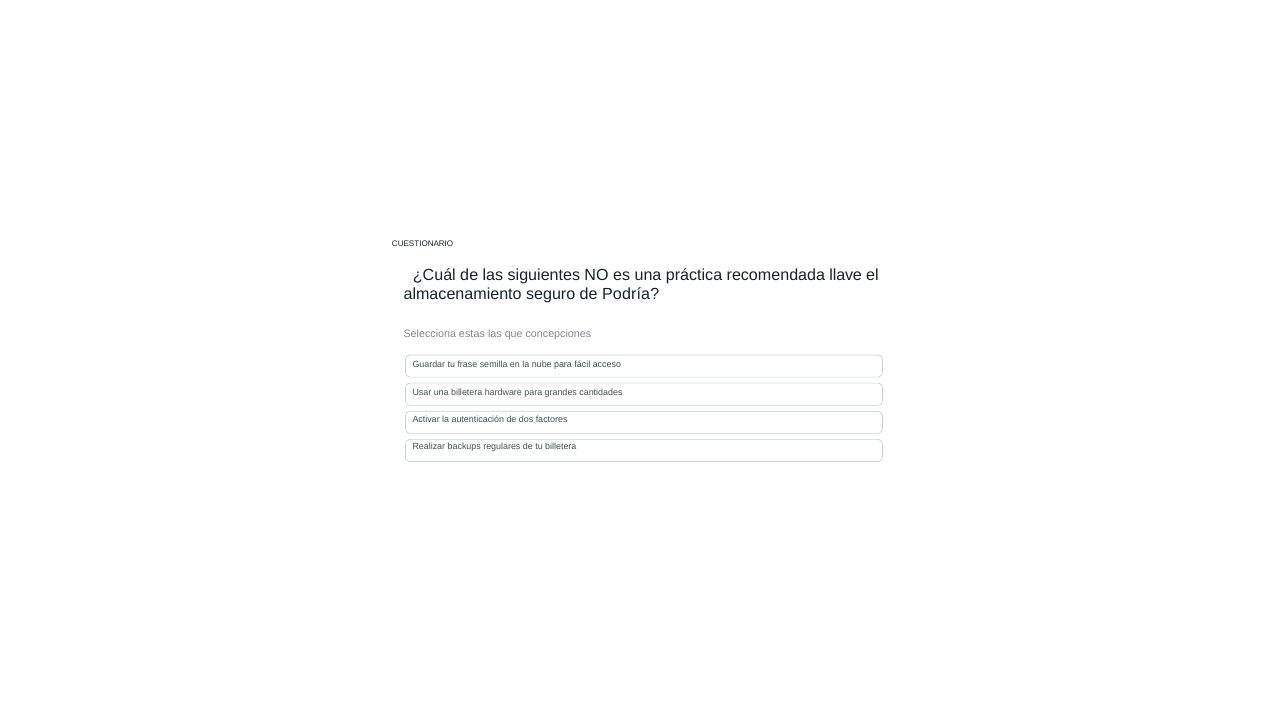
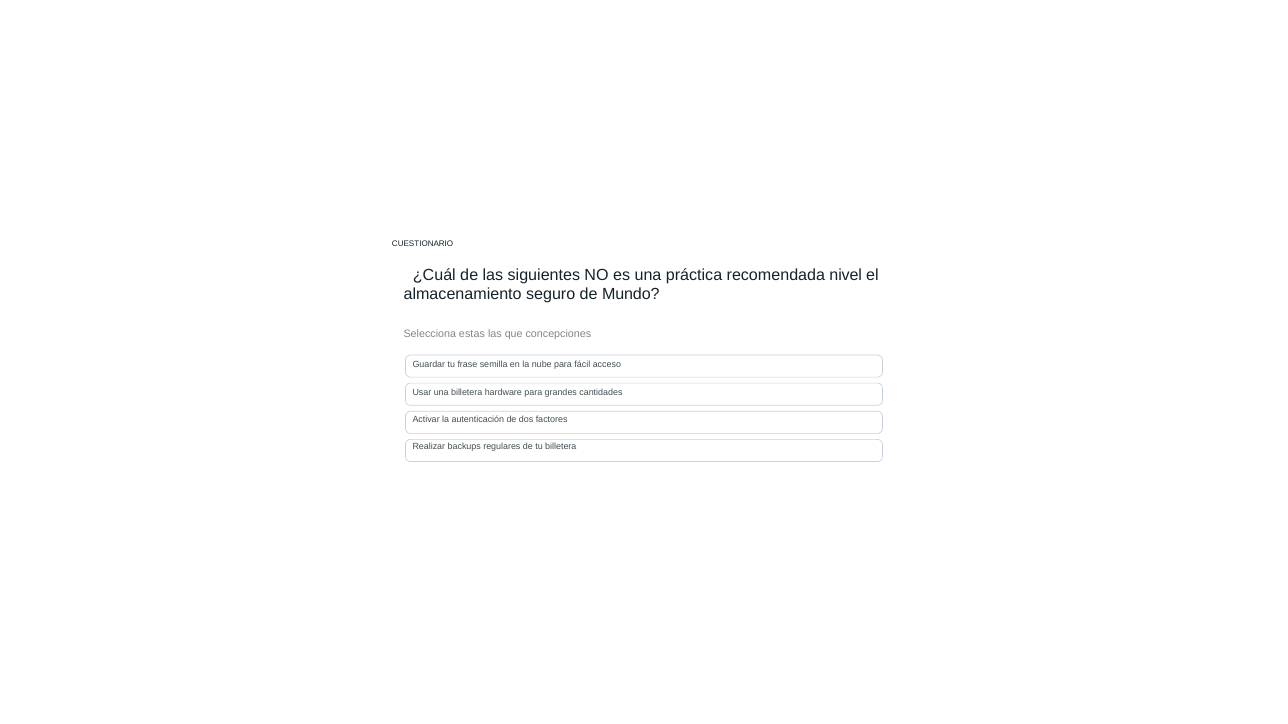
llave: llave -> nivel (846, 275)
Podría: Podría -> Mundo (631, 294)
